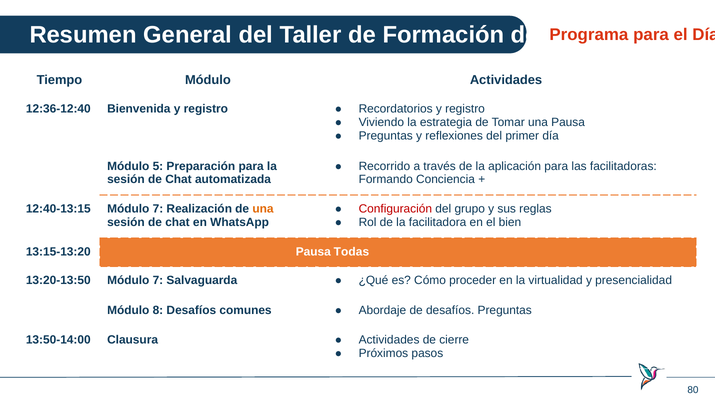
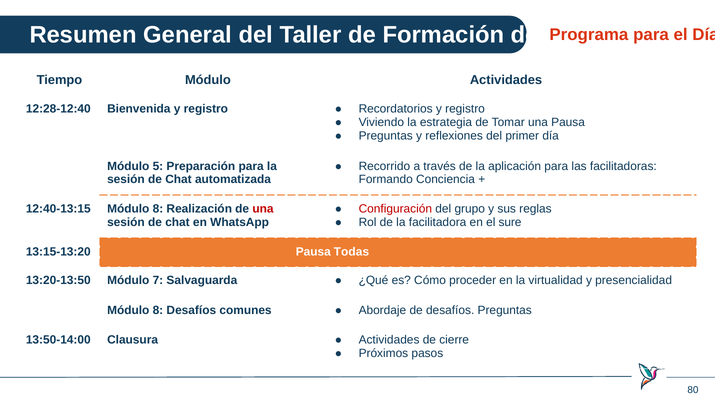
12:36-12:40: 12:36-12:40 -> 12:28-12:40 (58, 109)
12:40-13:15 Módulo 7: 7 -> 8 (158, 209)
una colour: orange -> red (263, 209)
bien: bien -> sure (510, 223)
